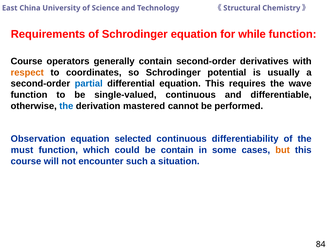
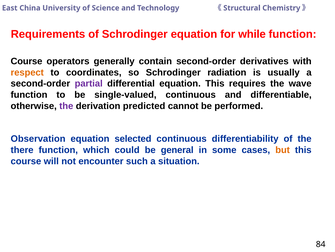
potential: potential -> radiation (227, 72)
partial colour: blue -> purple (89, 83)
the colour: blue -> purple (66, 106)
mastered: mastered -> predicted (144, 106)
must: must -> there (22, 150)
be contain: contain -> general (177, 150)
